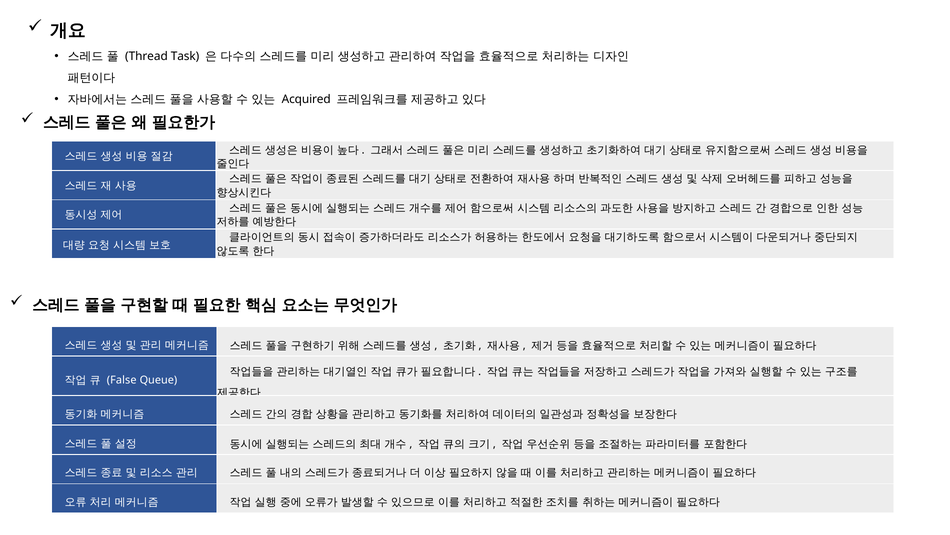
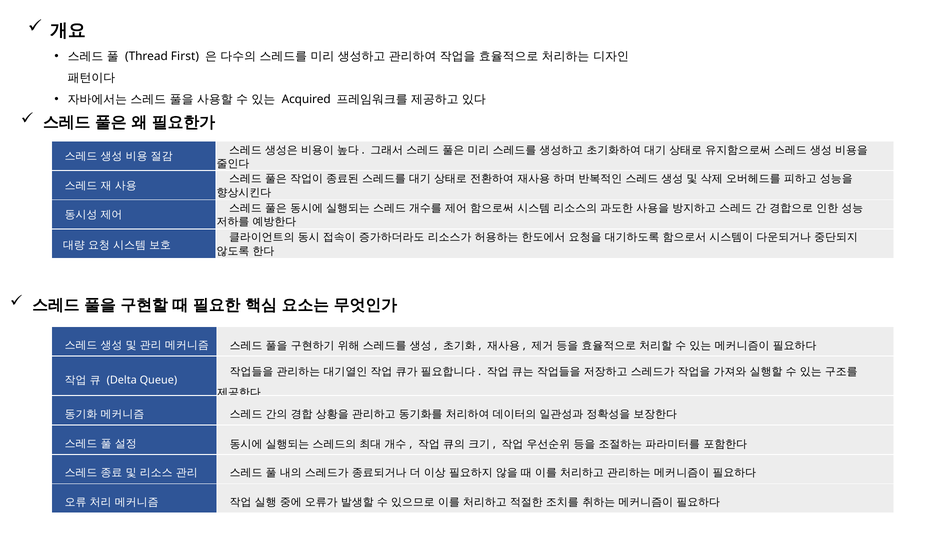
Task: Task -> First (185, 57)
False: False -> Delta (122, 380)
